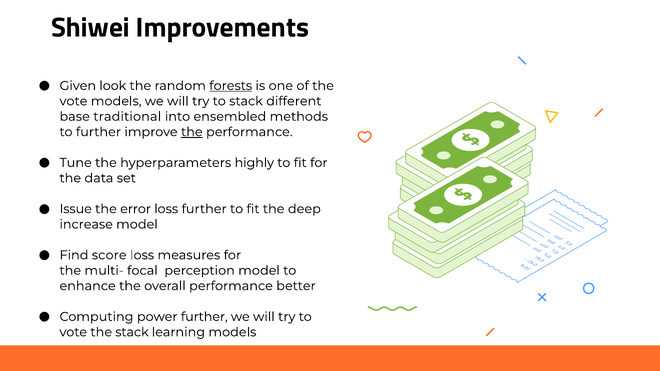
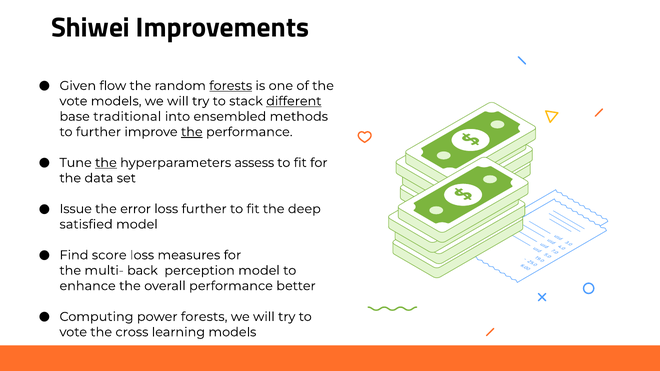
look: look -> flow (113, 86)
different underline: none -> present (294, 101)
the underline: none -> present (106, 163)
highly: highly -> assess (254, 163)
increase: increase -> satisfied (86, 224)
focal: focal -> back (142, 271)
power further: further -> forests (204, 317)
the stack: stack -> cross (132, 332)
